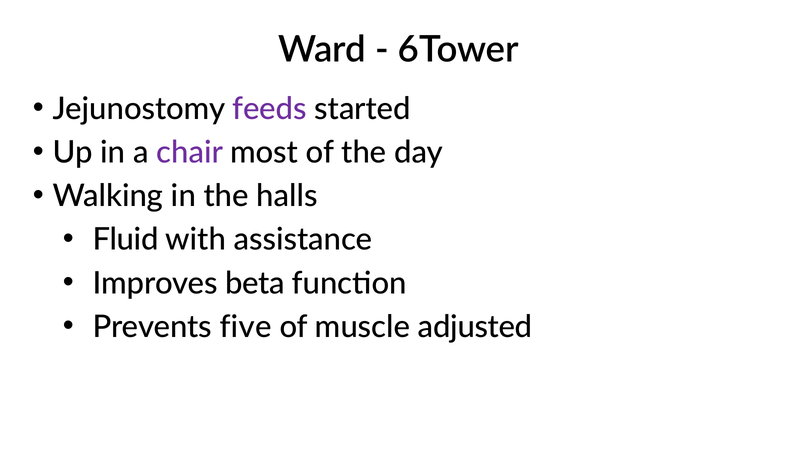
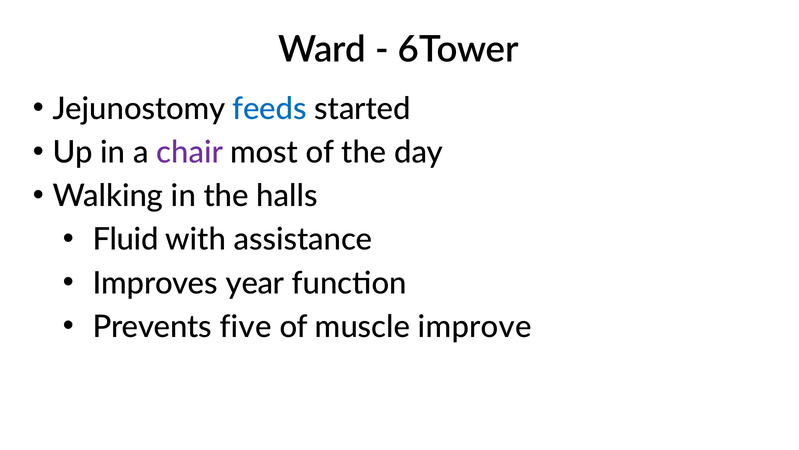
feeds colour: purple -> blue (269, 109)
beta: beta -> year (255, 283)
adjusted: adjusted -> improve (475, 326)
